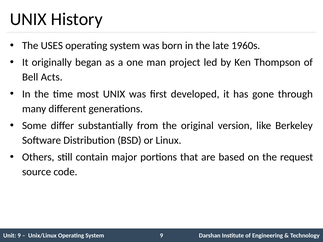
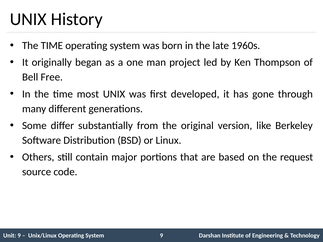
USES: USES -> TIME (52, 46)
Acts: Acts -> Free (52, 77)
